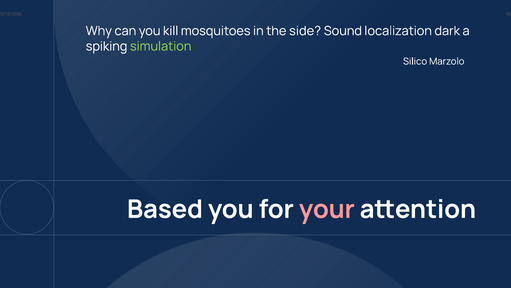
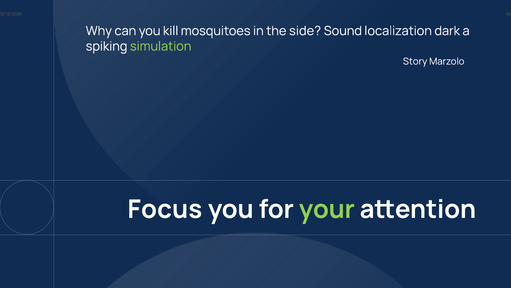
Silico: Silico -> Story (415, 61)
Based: Based -> Focus (165, 209)
your colour: pink -> light green (327, 209)
